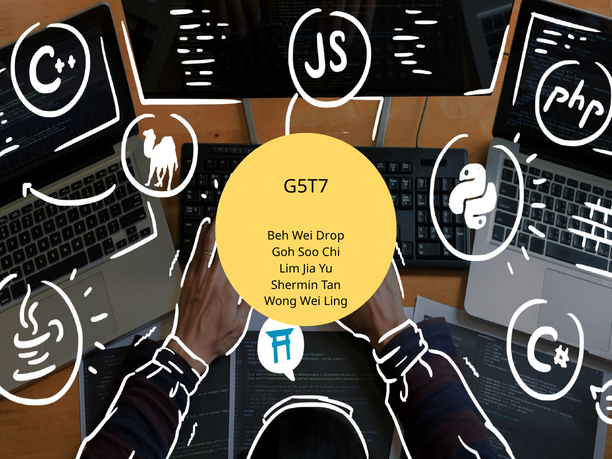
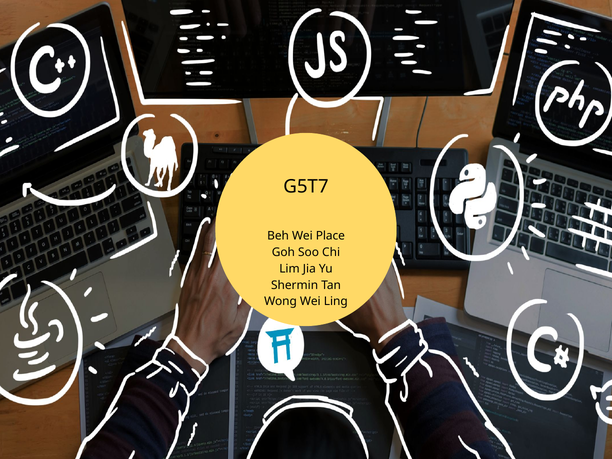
Drop: Drop -> Place (330, 236)
